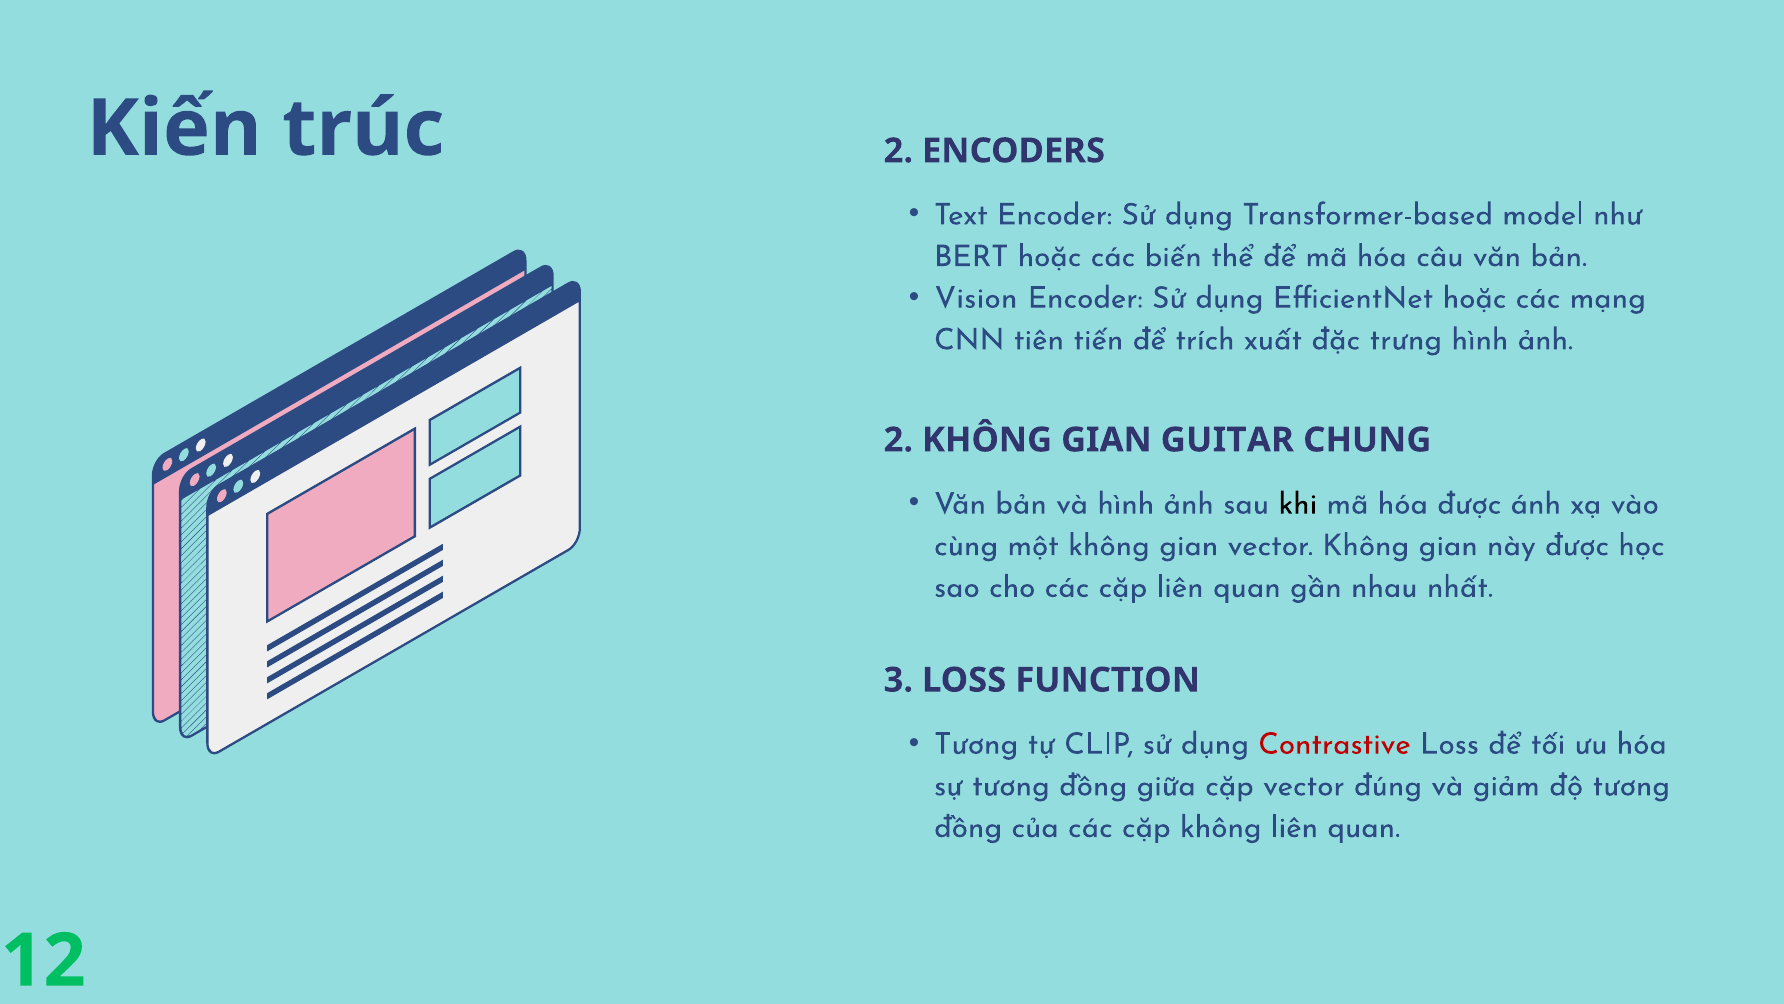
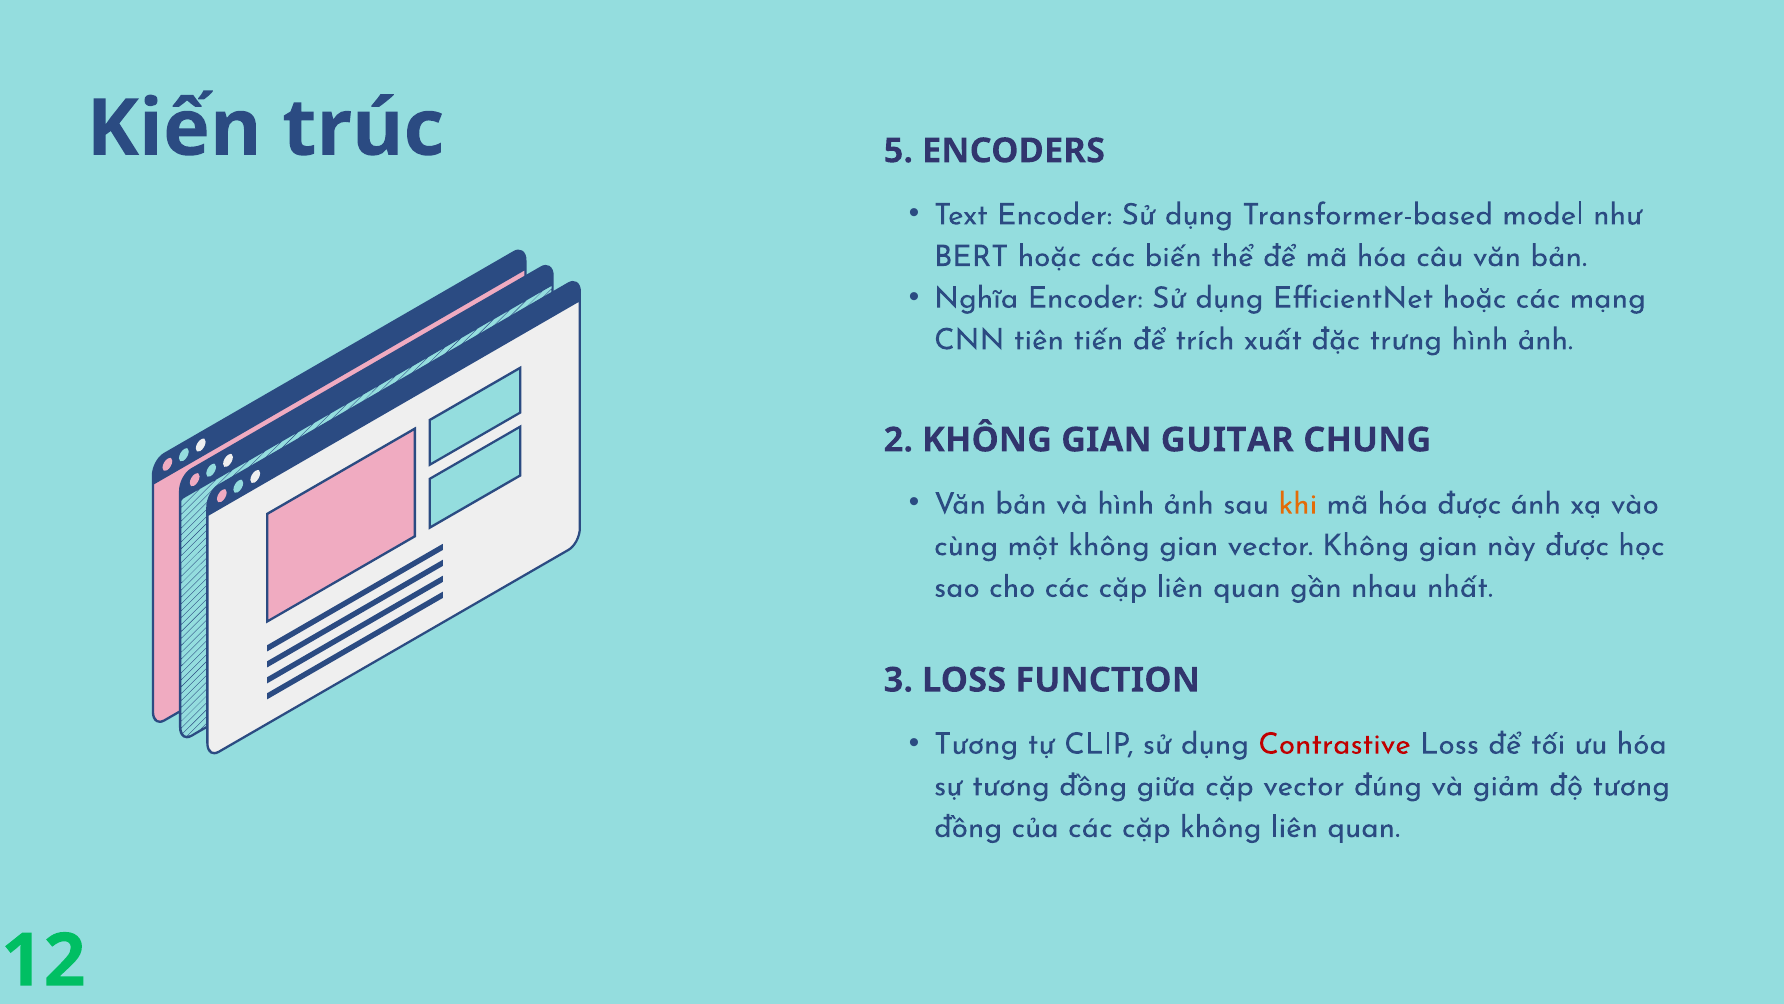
trúc 2: 2 -> 5 (898, 151)
Vision: Vision -> Nghĩa (976, 298)
khi colour: black -> orange (1298, 504)
